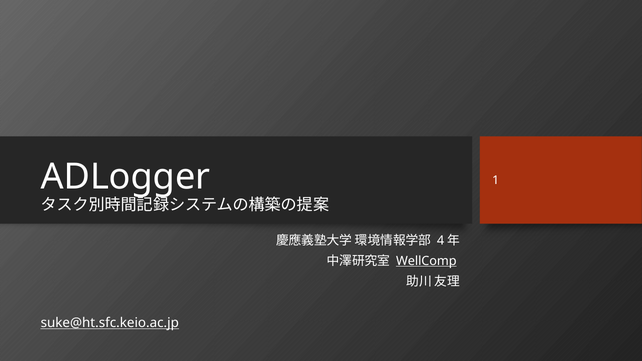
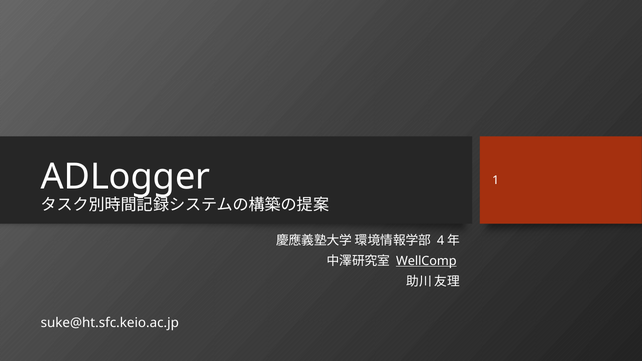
suke@ht.sfc.keio.ac.jp underline: present -> none (110, 323)
